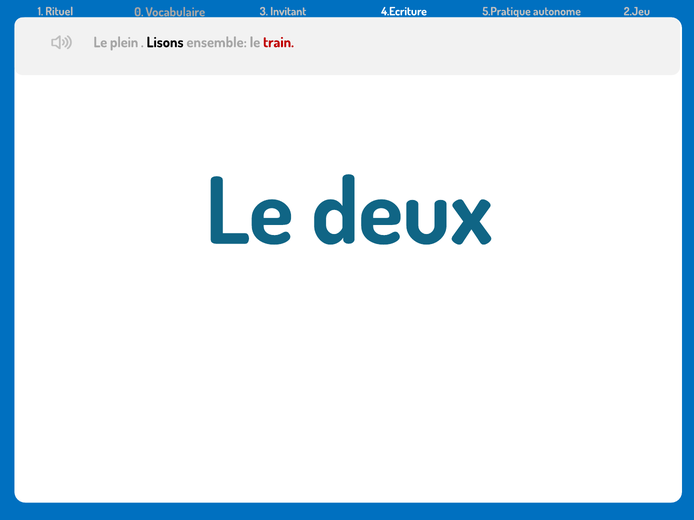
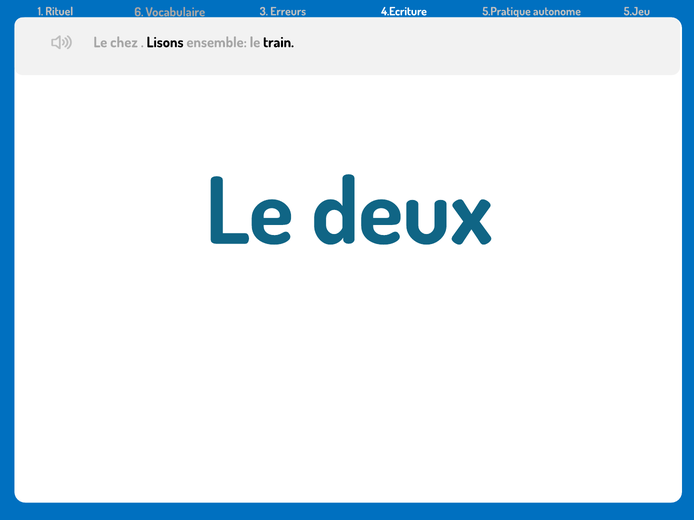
0: 0 -> 6 (139, 12)
Invitant: Invitant -> Erreurs (288, 12)
2.Jeu: 2.Jeu -> 5.Jeu (637, 12)
plein: plein -> chez (124, 43)
train colour: red -> black (279, 43)
